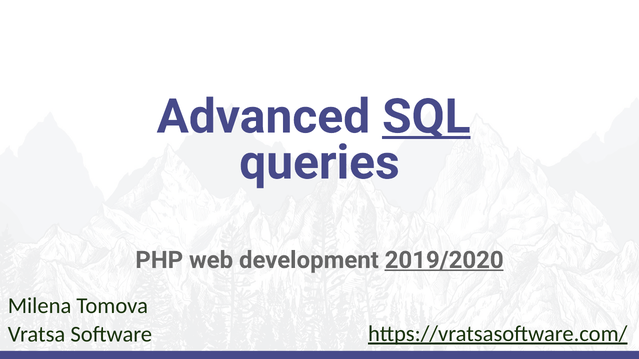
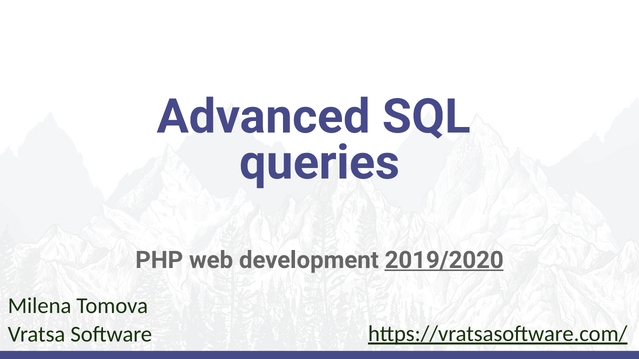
SQL underline: present -> none (426, 117)
